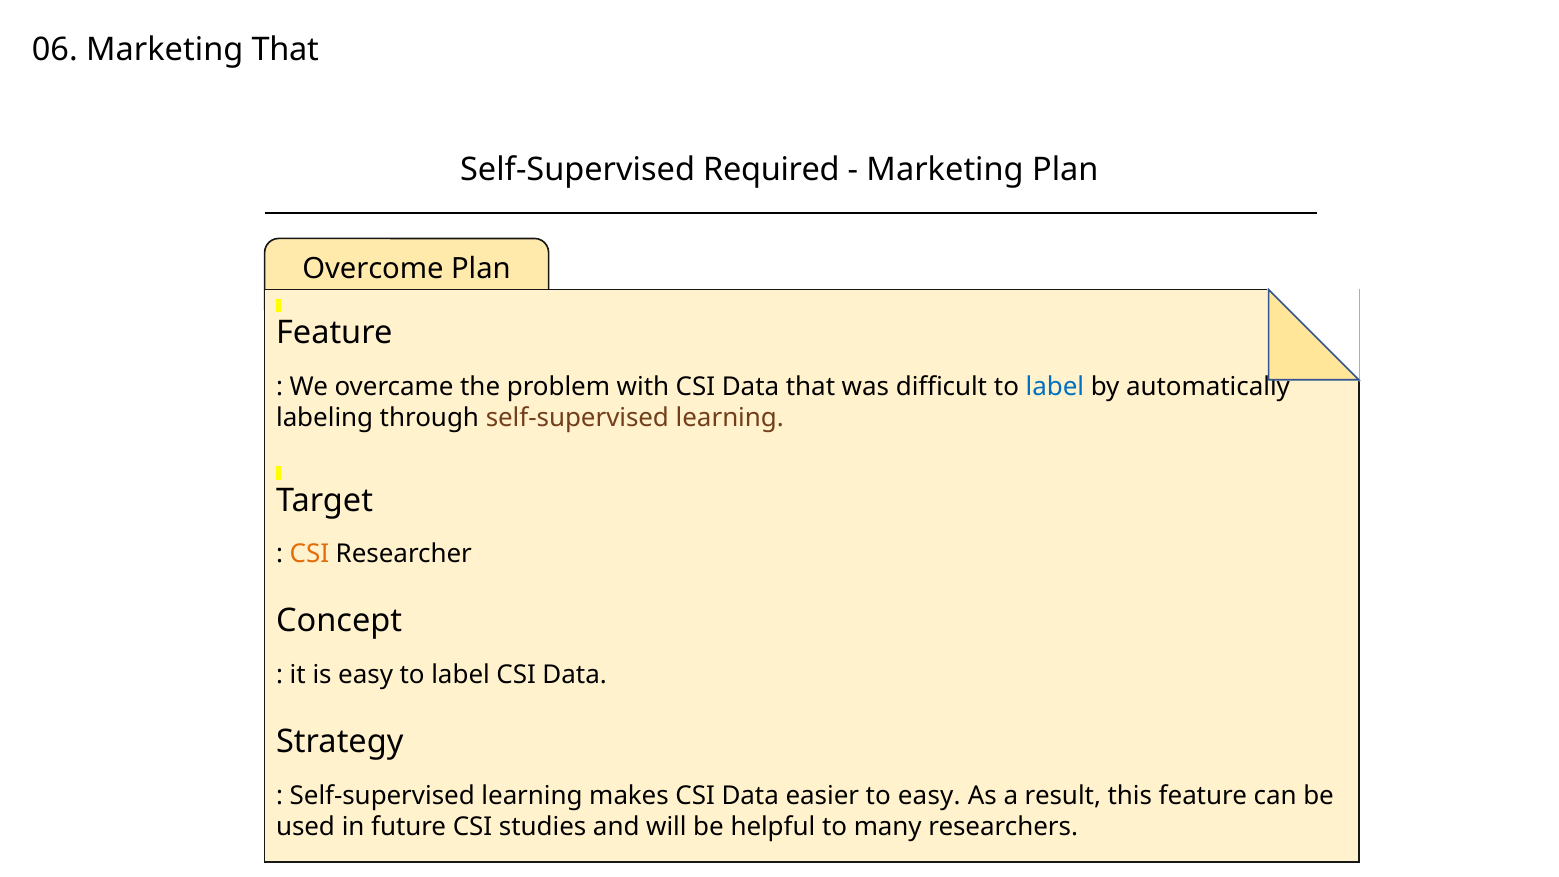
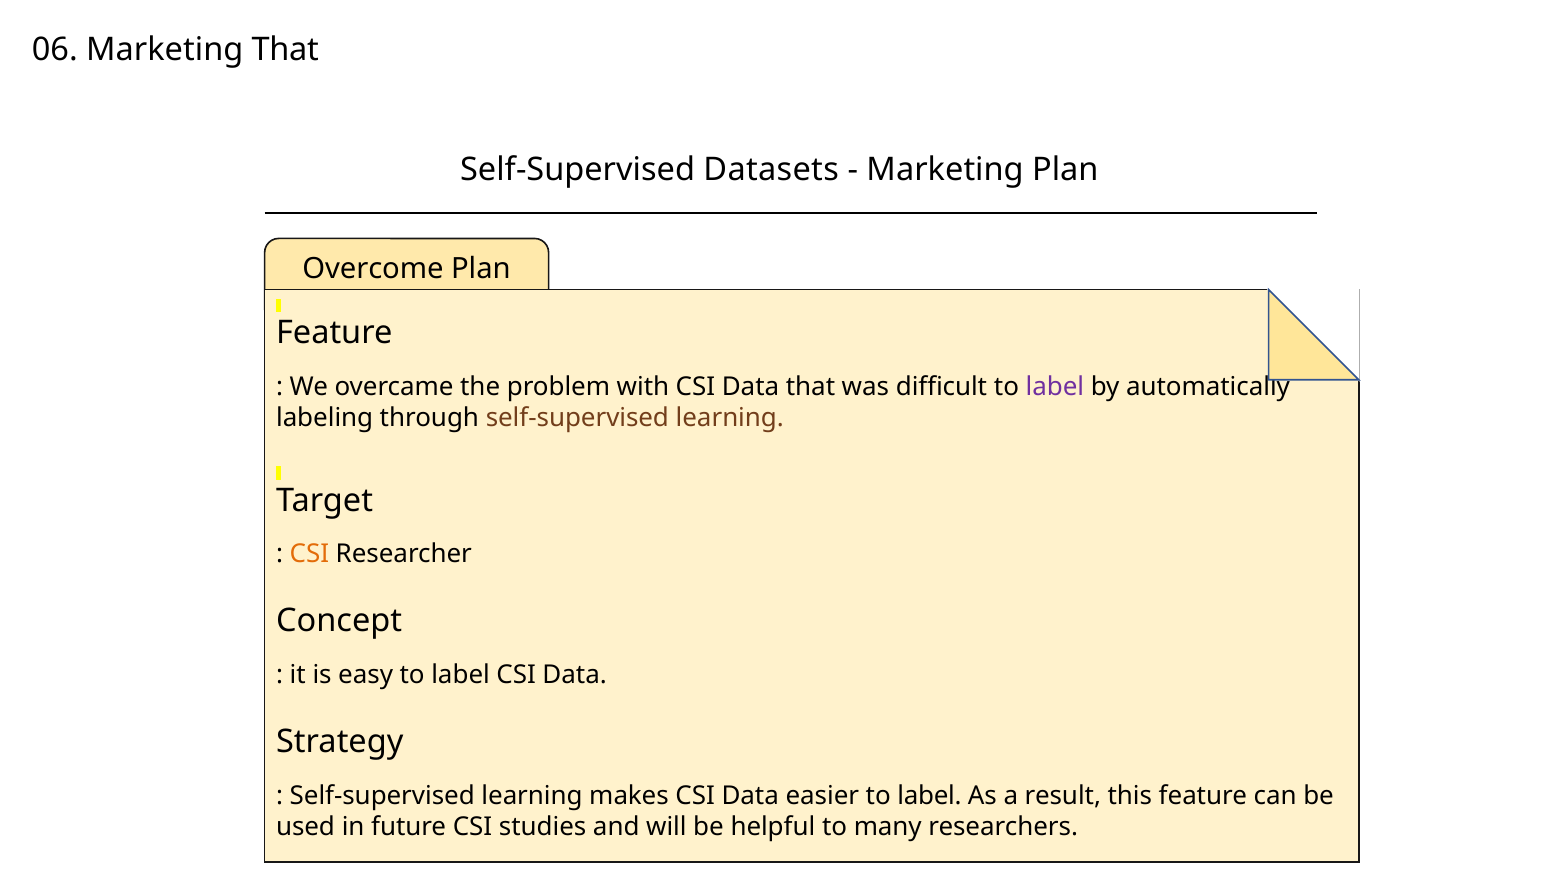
Required: Required -> Datasets (771, 170)
label colour: blue -> purple (1055, 387)
easier to easy: easy -> label (929, 796)
